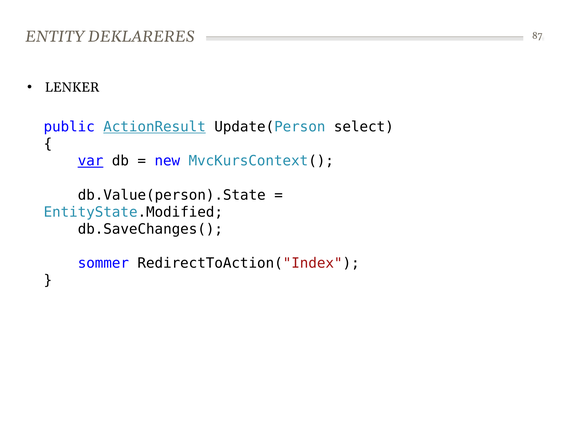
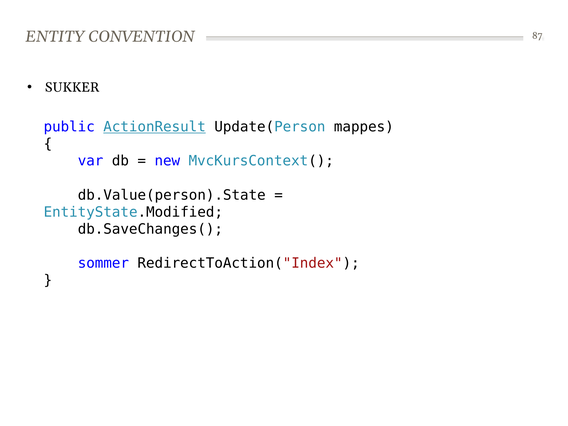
DEKLARERES: DEKLARERES -> CONVENTION (142, 37)
LENKER: LENKER -> SUKKER (72, 88)
select: select -> mappes (364, 127)
var underline: present -> none (91, 161)
